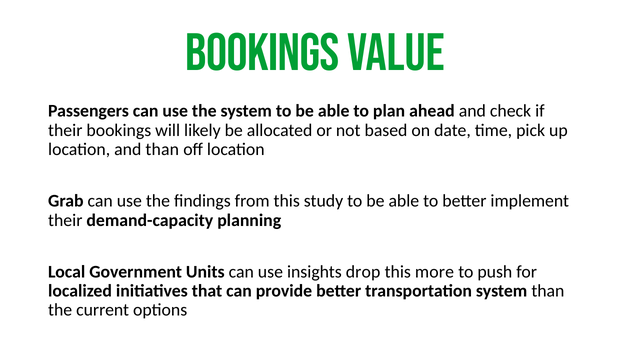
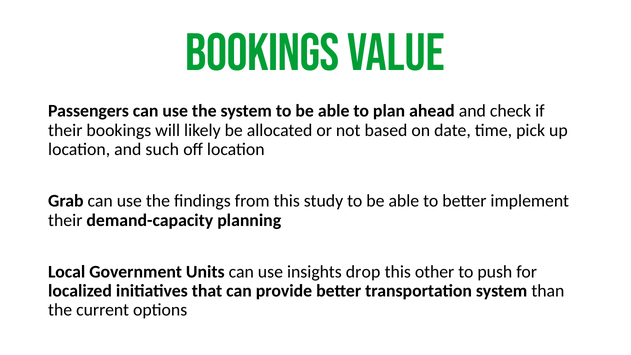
and than: than -> such (162, 149)
more: more -> other (435, 272)
